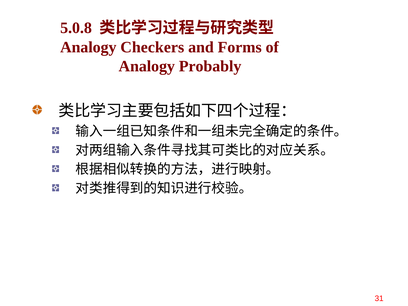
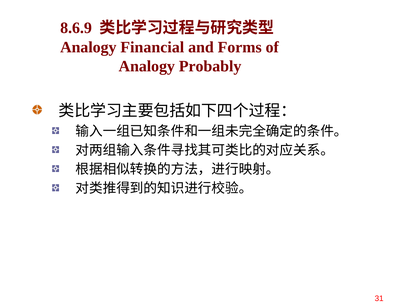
5.0.8: 5.0.8 -> 8.6.9 (76, 28)
Checkers: Checkers -> Financial (152, 47)
